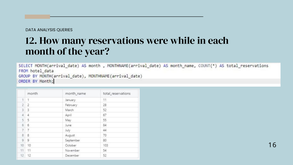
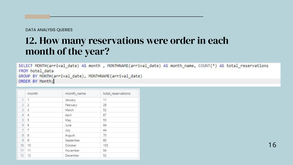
while: while -> order (183, 41)
